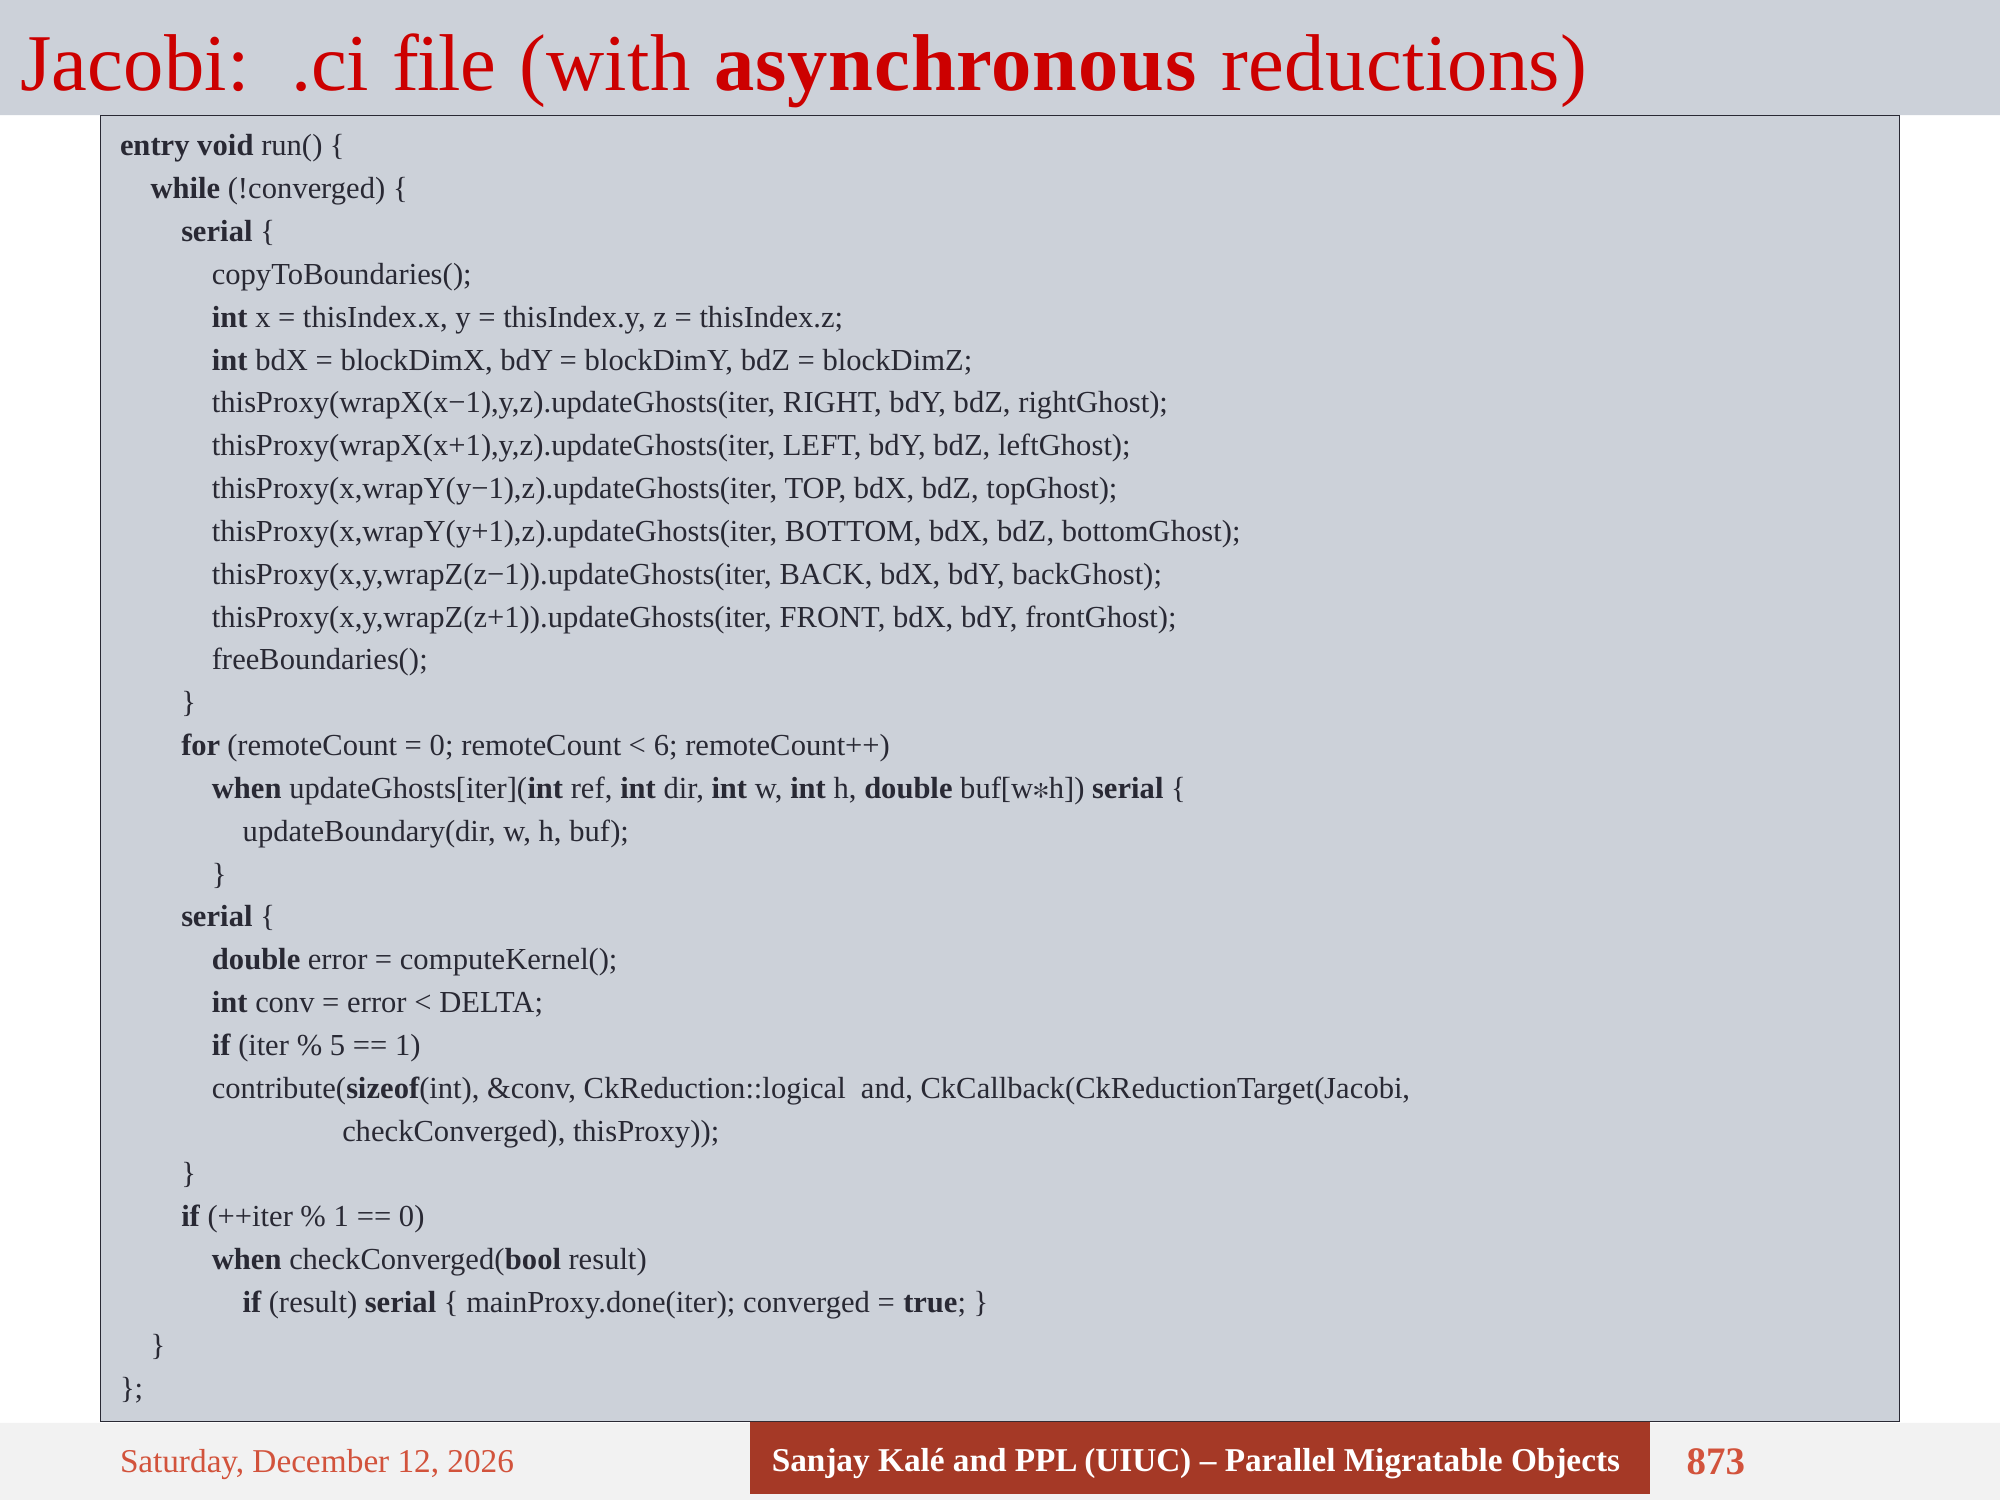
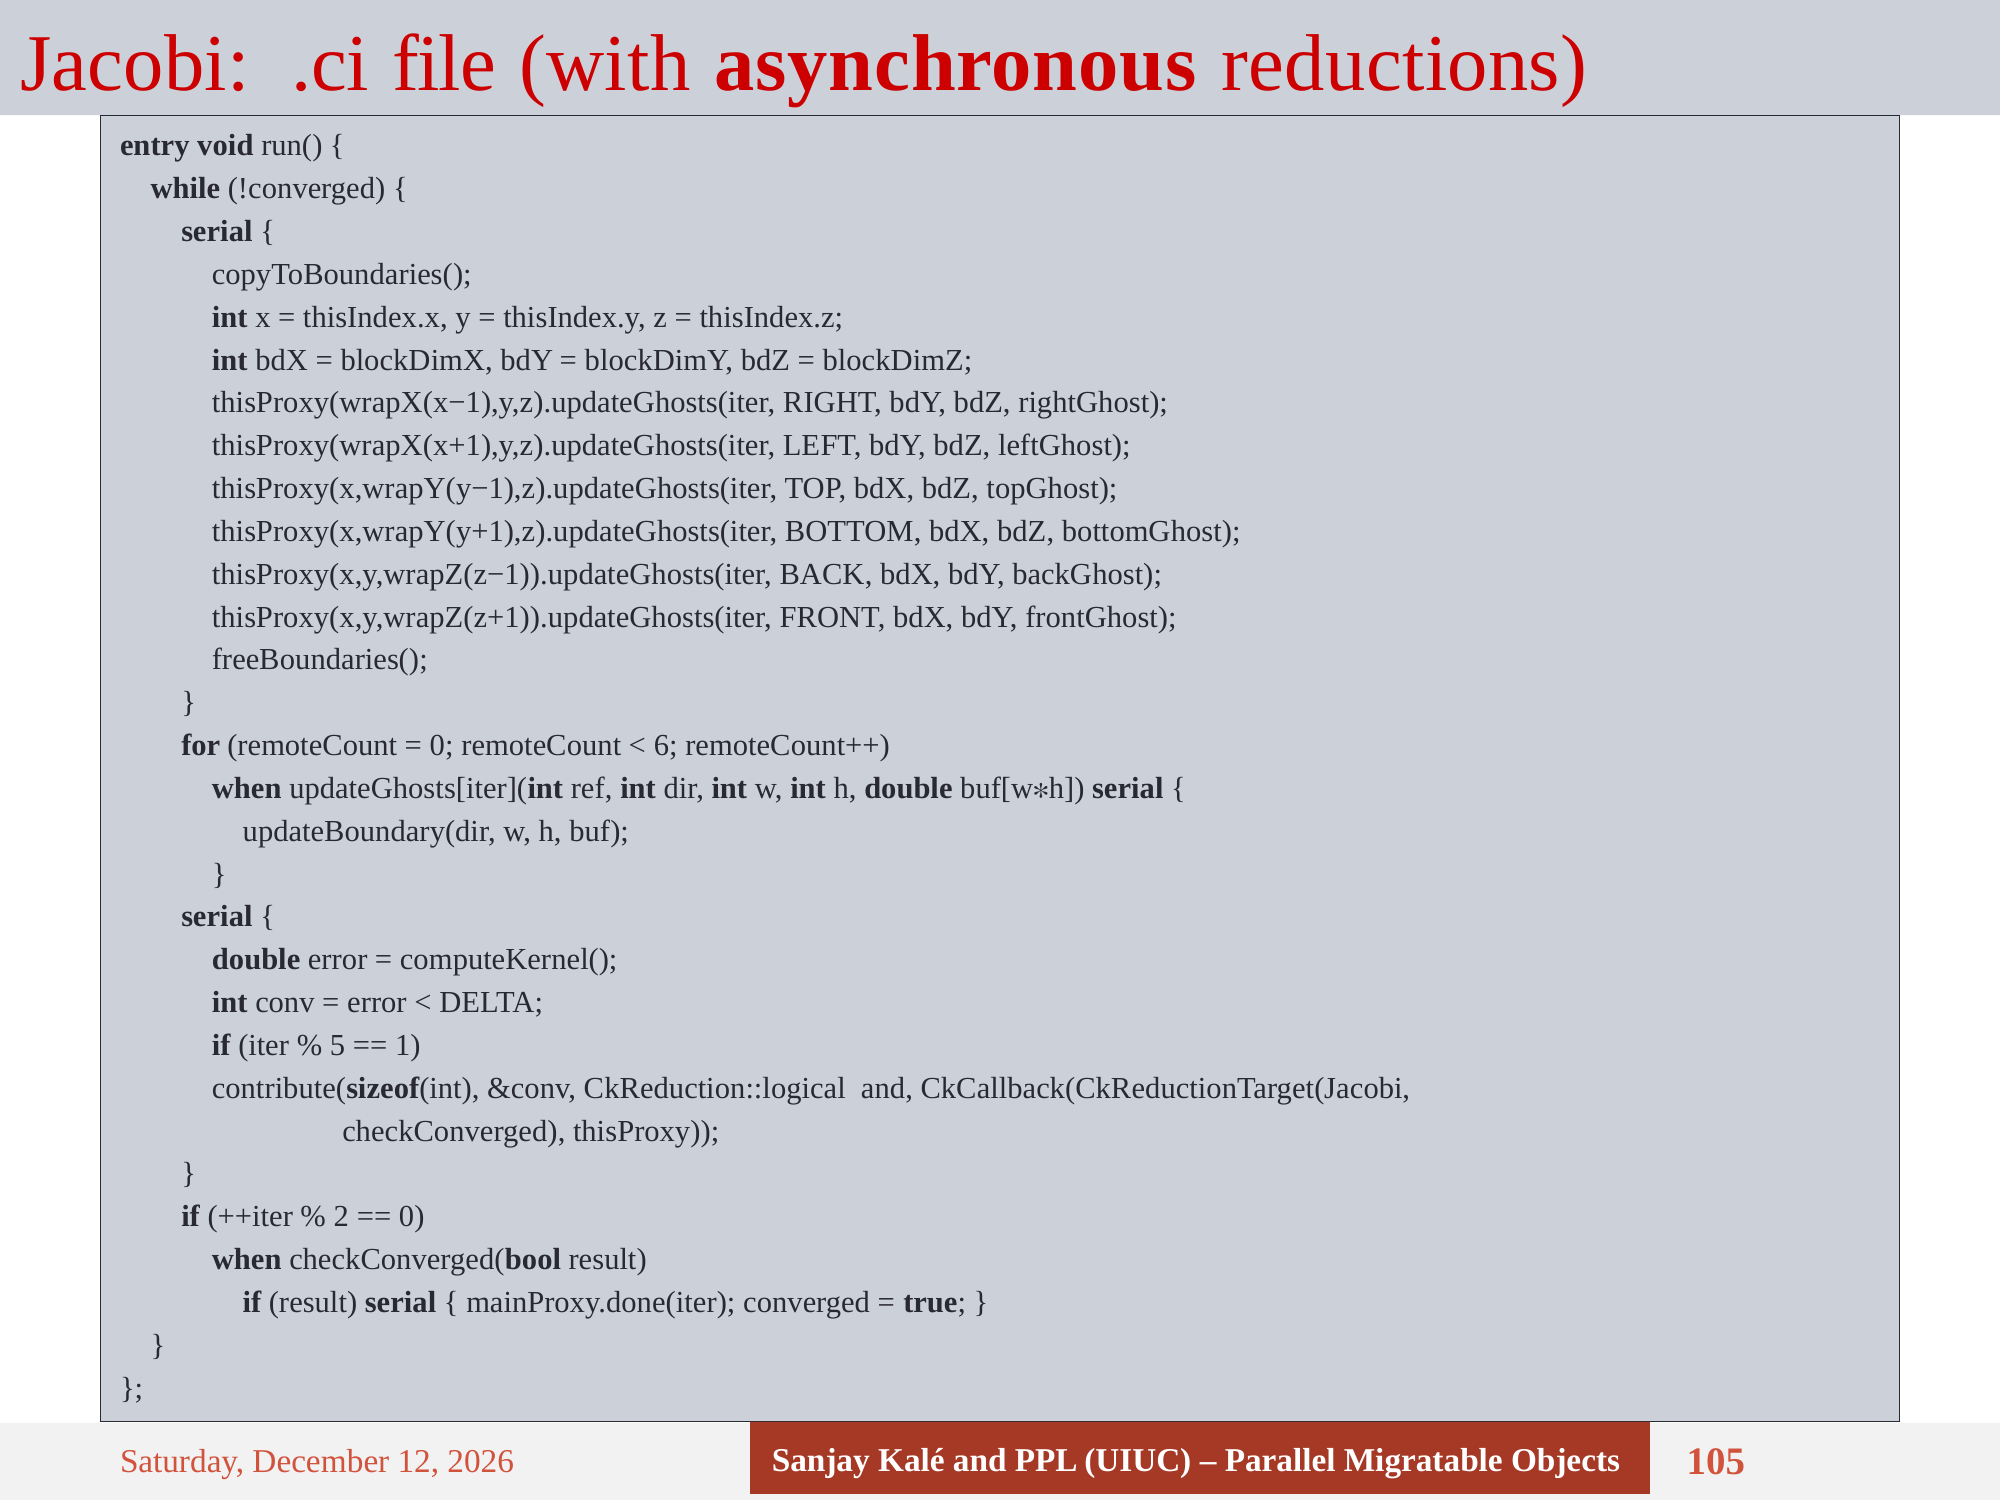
1: 1 -> 2 (341, 1217)
873: 873 -> 105 (1716, 1462)
